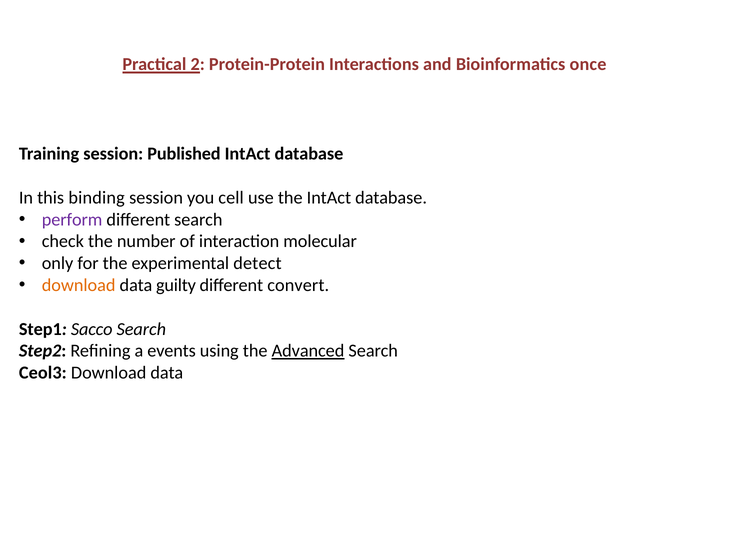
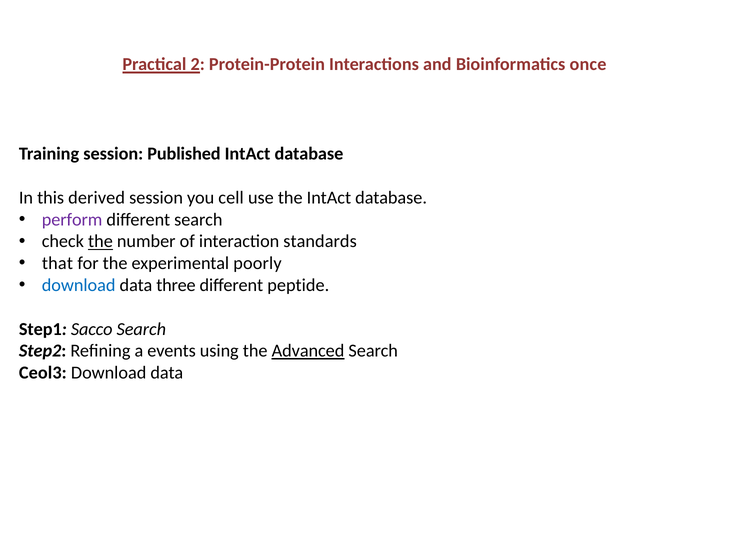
binding: binding -> derived (97, 198)
the underline: none -> present (100, 241)
molecular: molecular -> standards (320, 241)
only: only -> that (57, 263)
detect: detect -> poorly (257, 263)
download colour: orange -> blue (79, 285)
guilty: guilty -> three (176, 285)
convert: convert -> peptide (298, 285)
